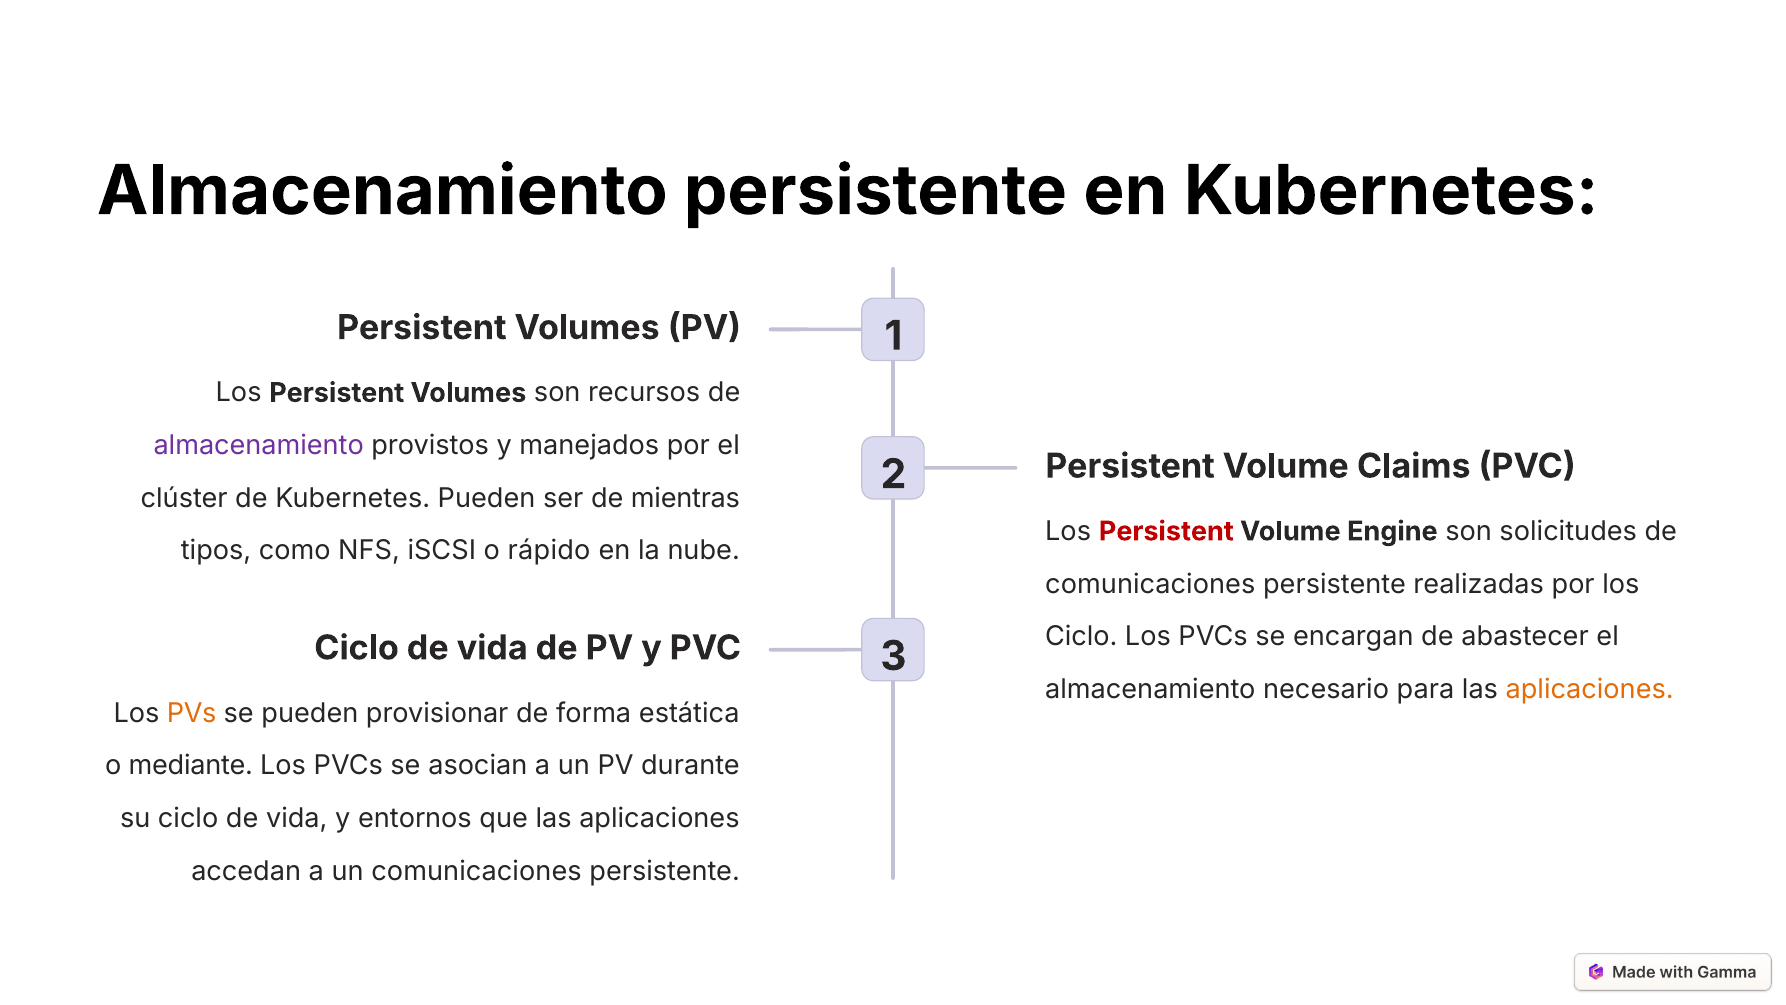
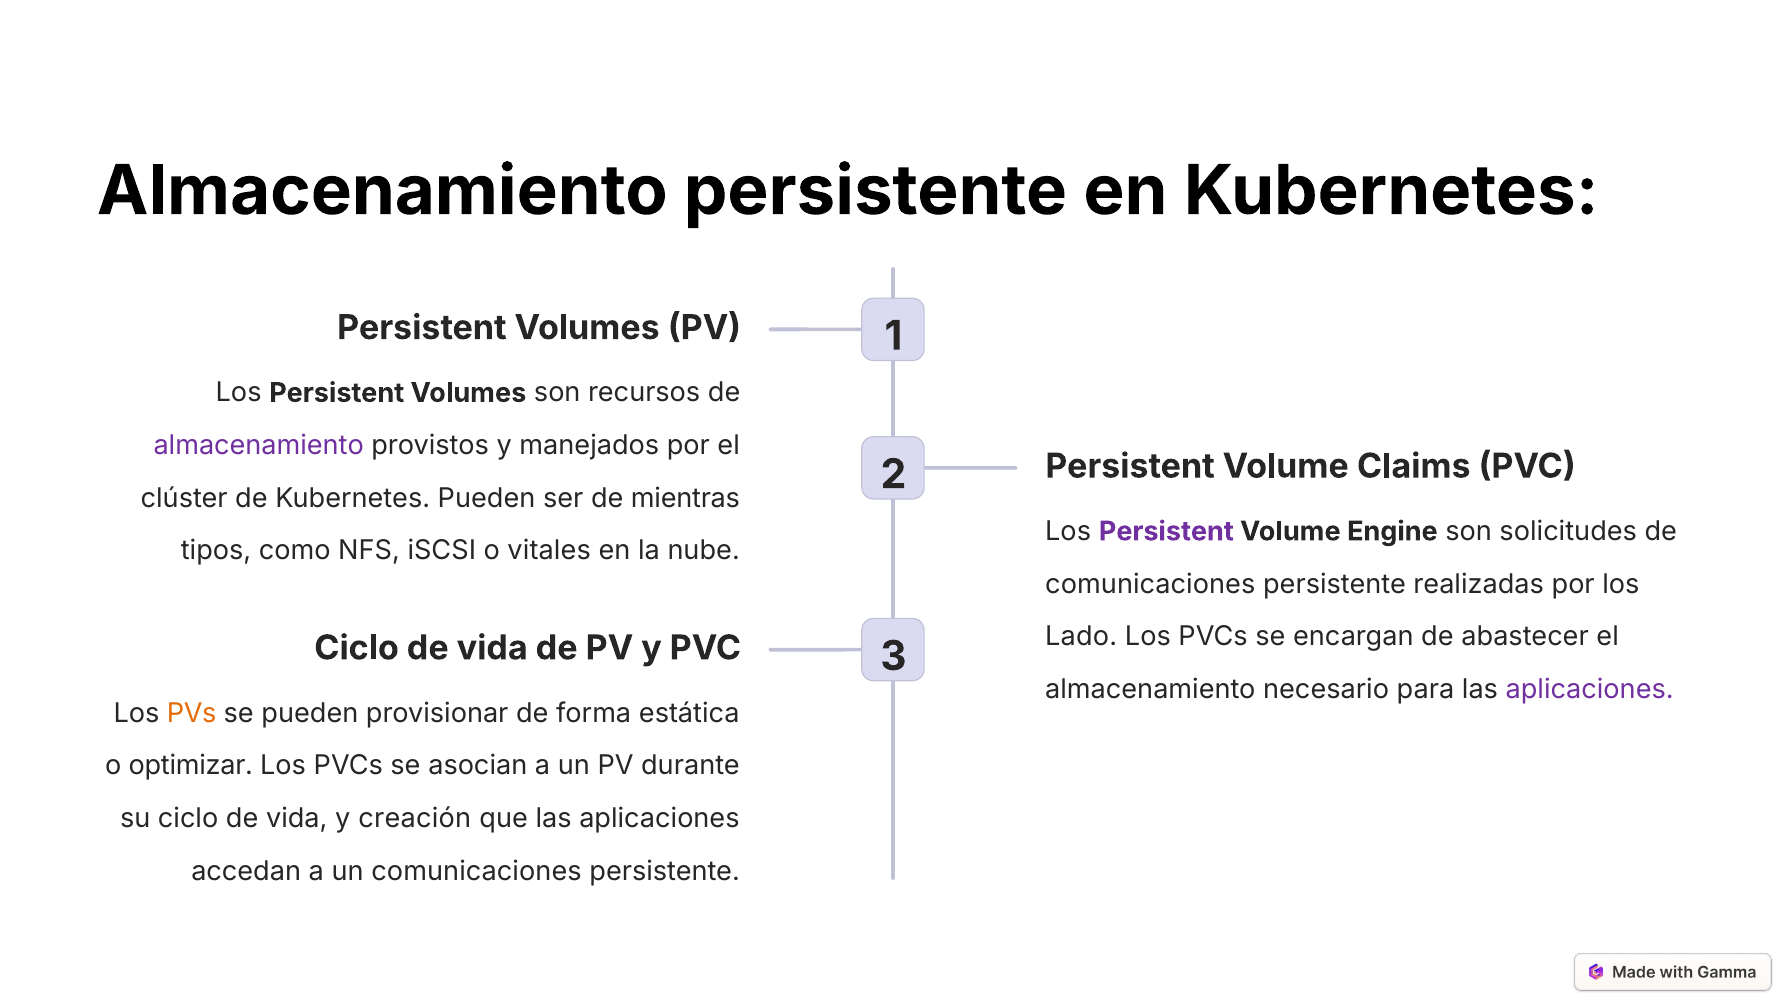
Persistent colour: red -> purple (1166, 531)
rápido: rápido -> vitales (549, 551)
Ciclo: Ciclo -> Lado (1081, 636)
aplicaciones colour: orange -> purple (1590, 689)
mediante: mediante -> optimizar (191, 766)
entornos: entornos -> creación (415, 818)
